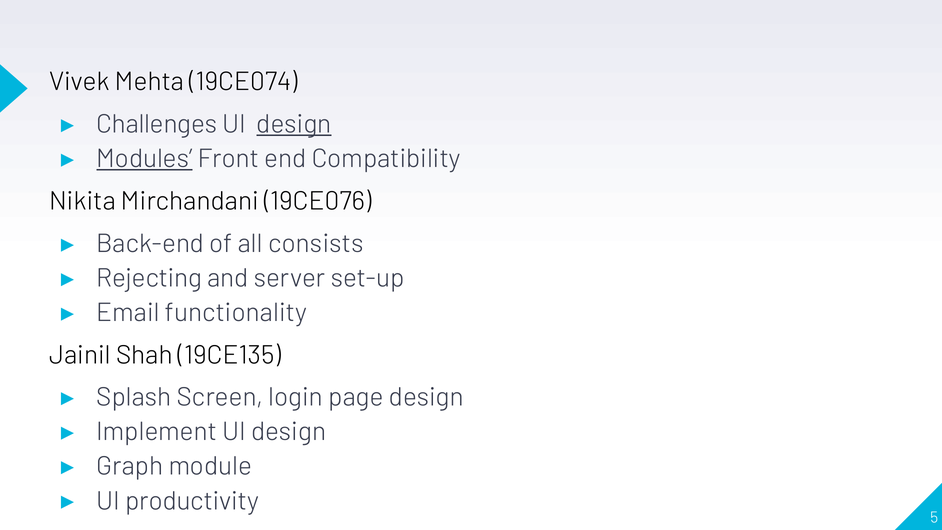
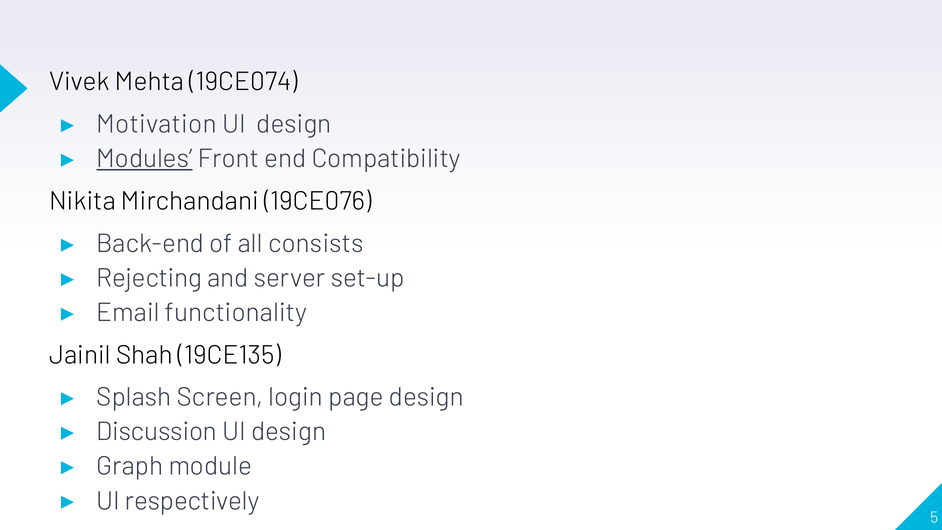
Challenges: Challenges -> Motivation (156, 124)
design underline: present -> none (294, 124)
Implement: Implement -> Discussion (157, 432)
productivity: productivity -> respectively (192, 501)
